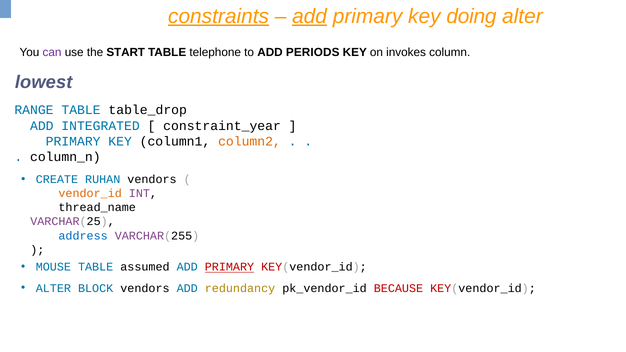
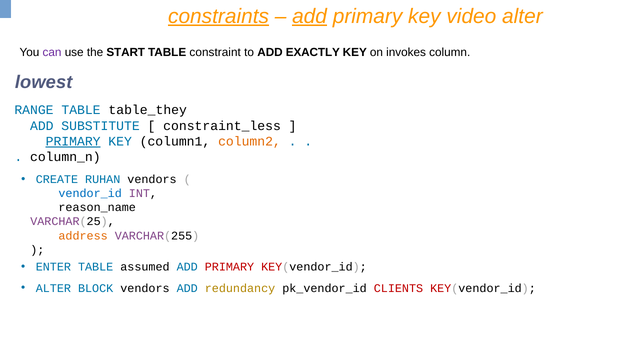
doing: doing -> video (471, 16)
telephone: telephone -> constraint (215, 52)
PERIODS: PERIODS -> EXACTLY (313, 52)
table_drop: table_drop -> table_they (148, 110)
INTEGRATED: INTEGRATED -> SUBSTITUTE (101, 126)
constraint_year: constraint_year -> constraint_less (222, 126)
PRIMARY underline: none -> present (73, 141)
vendor_id colour: orange -> blue (90, 193)
thread_name: thread_name -> reason_name (97, 208)
address colour: blue -> orange (83, 236)
MOUSE: MOUSE -> ENTER (53, 267)
PRIMARY underline: present -> none (229, 267)
BECAUSE: BECAUSE -> CLIENTS (398, 288)
